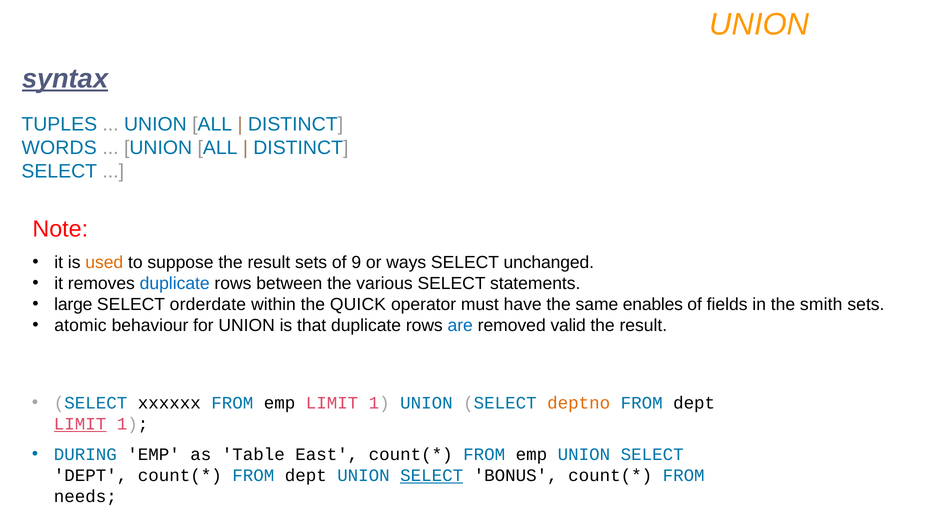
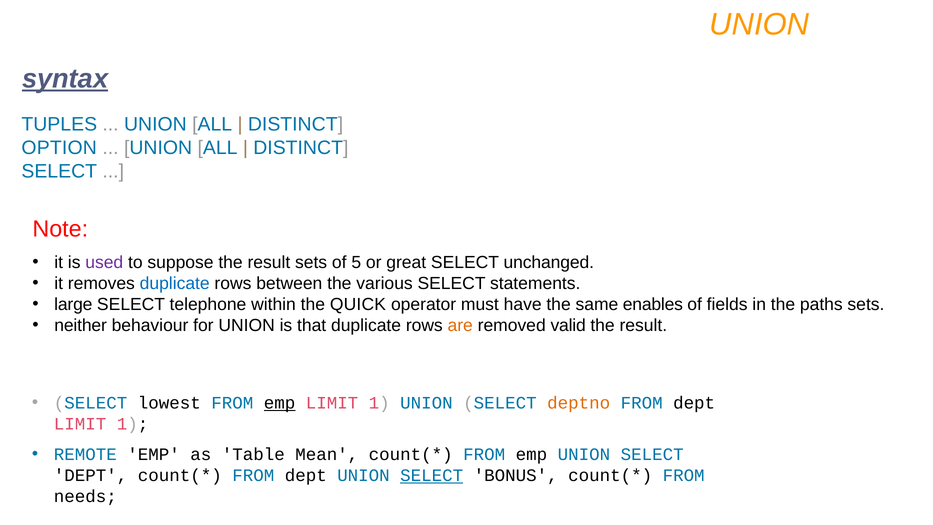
WORDS: WORDS -> OPTION (59, 148)
used colour: orange -> purple (104, 262)
9: 9 -> 5 (356, 262)
ways: ways -> great (406, 262)
orderdate: orderdate -> telephone (208, 304)
smith: smith -> paths (821, 304)
atomic: atomic -> neither (81, 325)
are colour: blue -> orange (460, 325)
xxxxxx: xxxxxx -> lowest (169, 403)
emp underline: none -> present (280, 403)
LIMIT underline: present -> none (80, 424)
DURING: DURING -> REMOTE (85, 454)
East: East -> Mean (327, 454)
